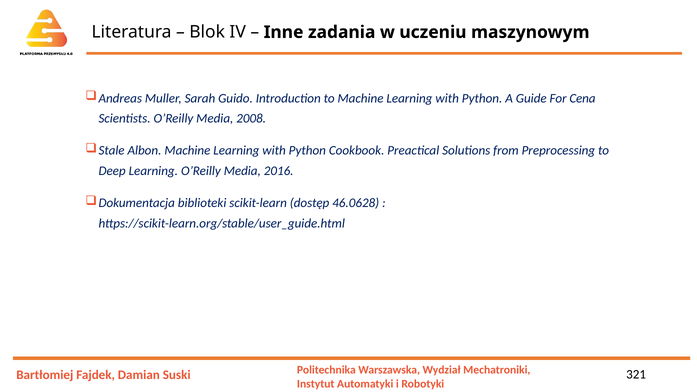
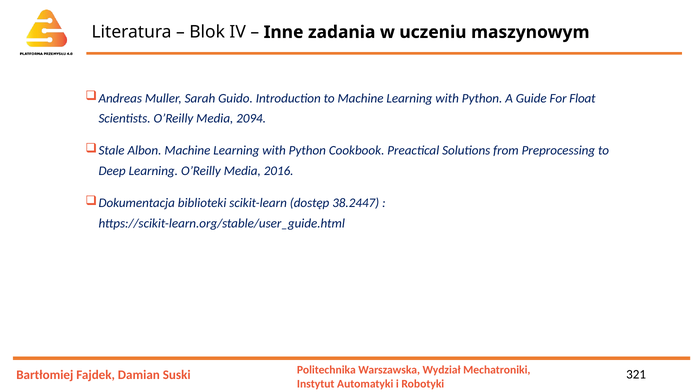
Cena: Cena -> Float (582, 98)
2008: 2008 -> 2094 (251, 119)
46.0628: 46.0628 -> 38.2447 (356, 203)
